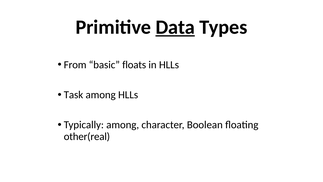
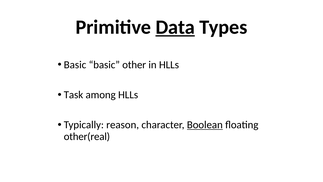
From: From -> Basic (75, 65)
floats: floats -> other (134, 65)
Typically among: among -> reason (123, 125)
Boolean underline: none -> present (205, 125)
